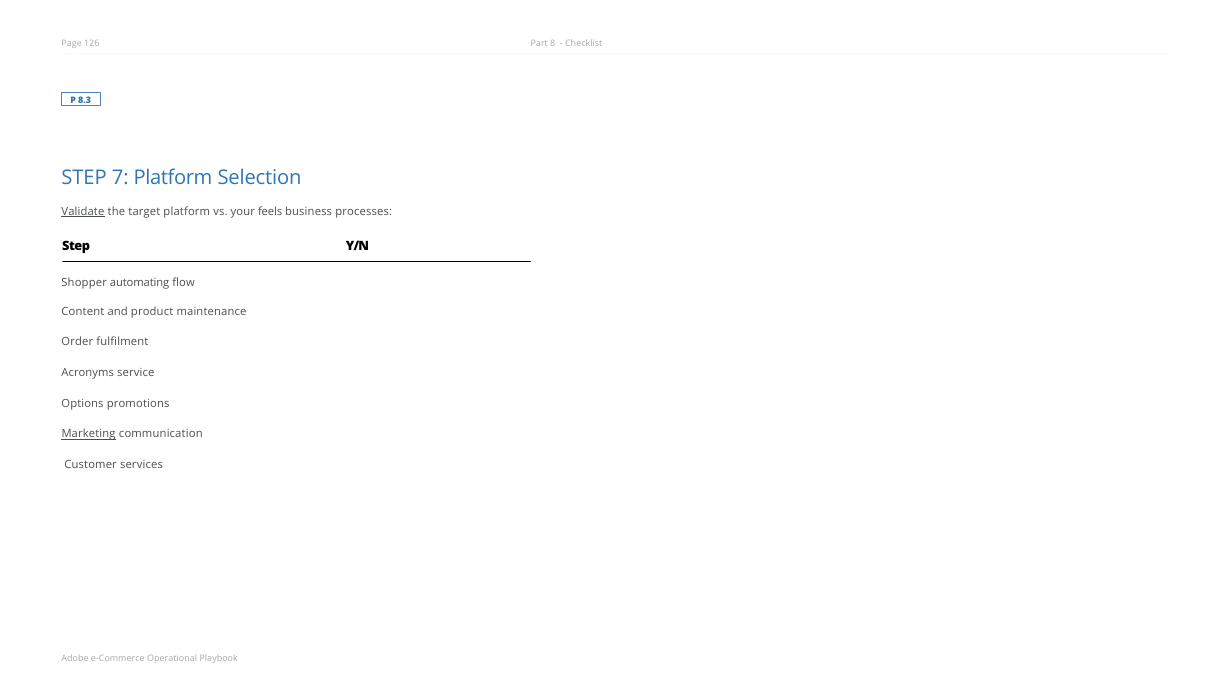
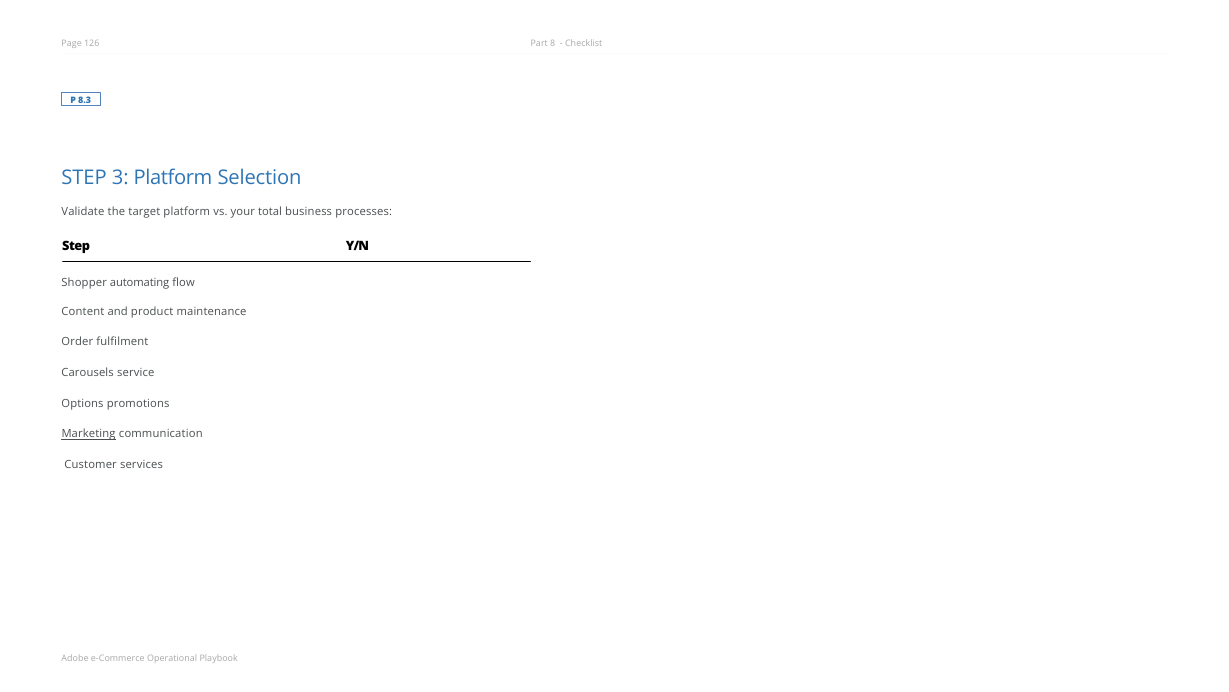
7: 7 -> 3 (120, 178)
Validate underline: present -> none (83, 211)
feels: feels -> total (270, 211)
Acronyms: Acronyms -> Carousels (88, 372)
